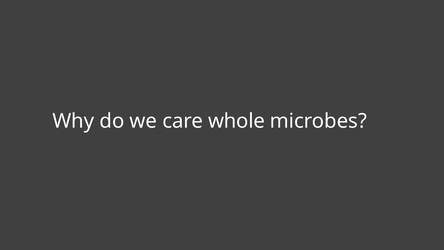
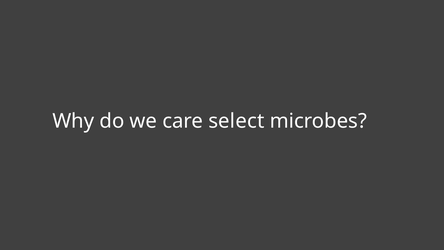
whole: whole -> select (236, 121)
